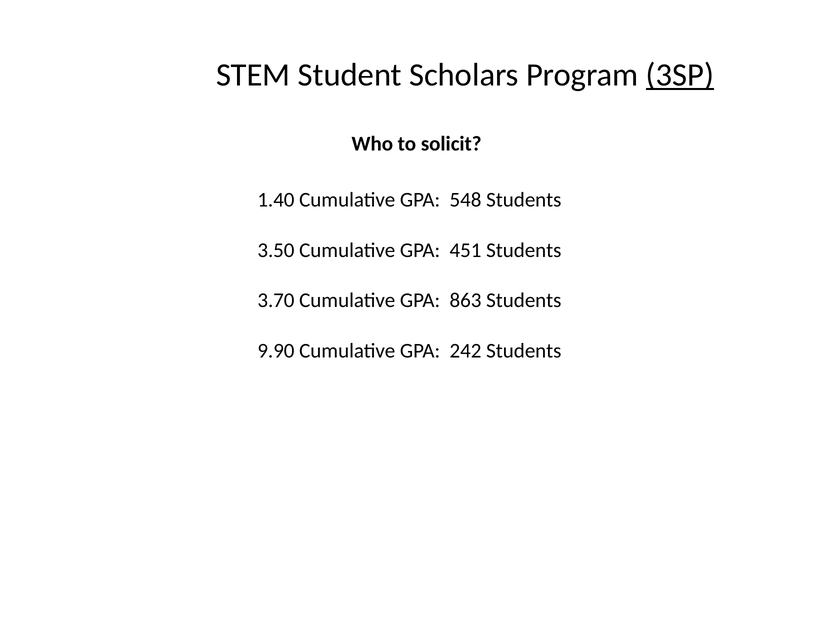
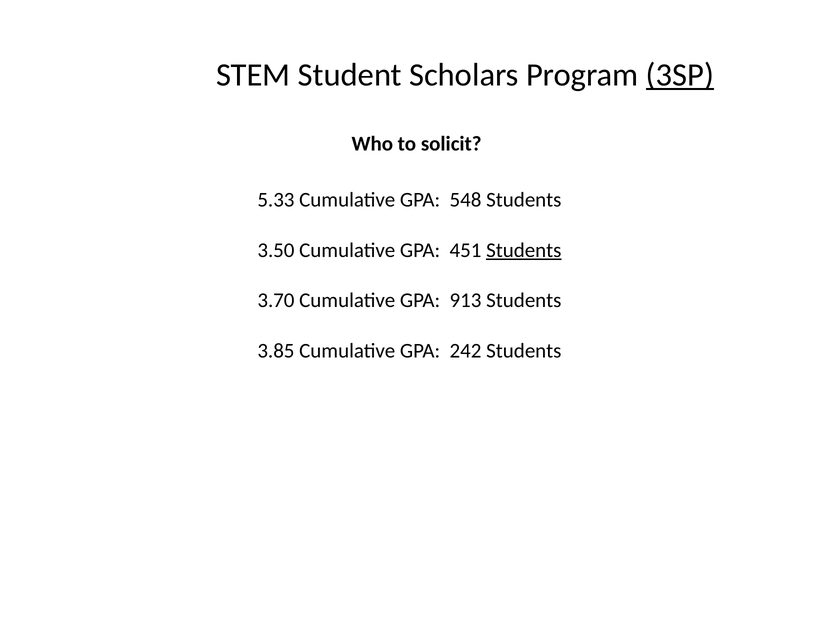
1.40: 1.40 -> 5.33 (276, 200)
Students underline: none -> present (524, 250)
863: 863 -> 913 (466, 301)
9.90: 9.90 -> 3.85 (276, 351)
